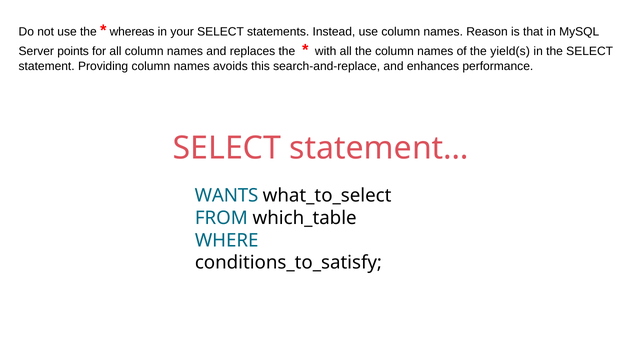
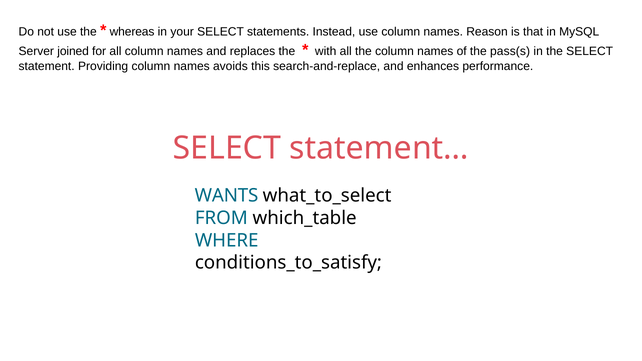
points: points -> joined (73, 51)
yield(s: yield(s -> pass(s (510, 51)
